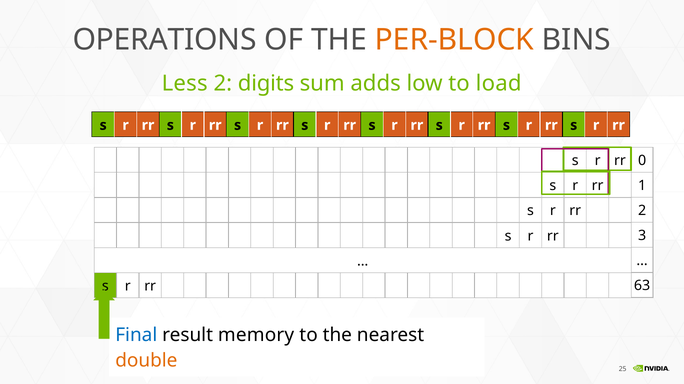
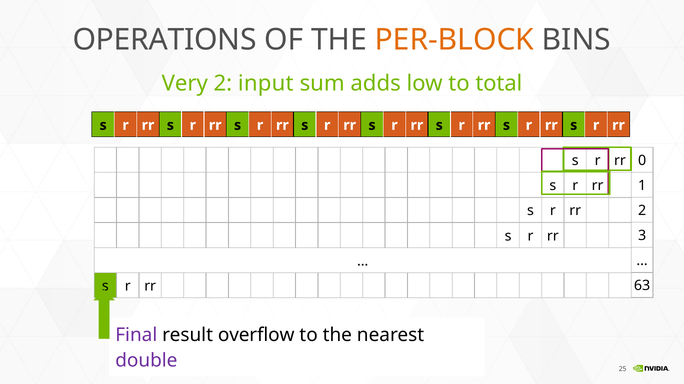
Less: Less -> Very (185, 84)
digits: digits -> input (266, 84)
load: load -> total (499, 84)
Final colour: blue -> purple (136, 335)
memory: memory -> overflow (256, 335)
double colour: orange -> purple (146, 361)
